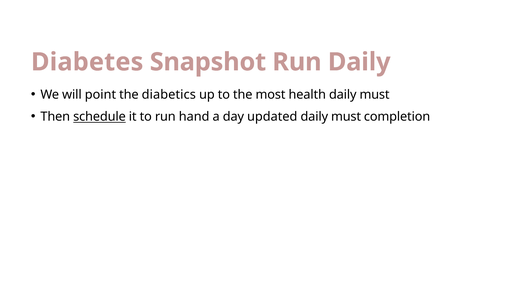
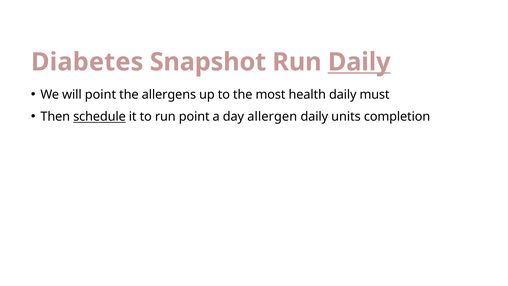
Daily underline: none -> present (359, 62)
diabetics: diabetics -> allergens (169, 95)
run hand: hand -> point (194, 117)
updated: updated -> allergen (272, 117)
must: must -> units (346, 117)
